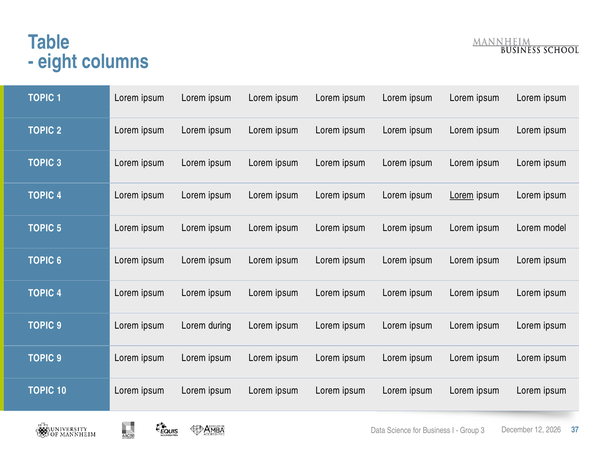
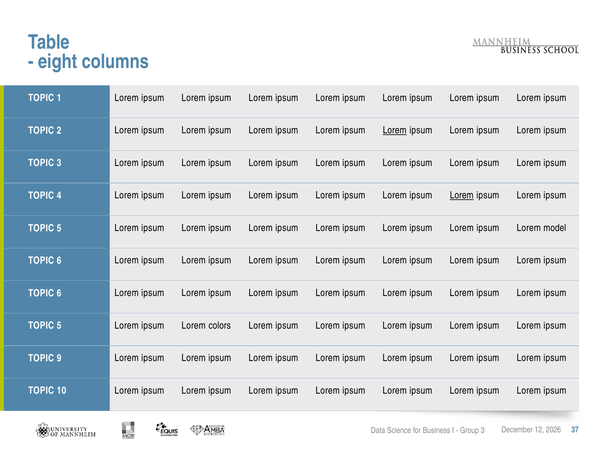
Lorem underline: none -> present (395, 130)
4: 4 -> 6 (59, 293)
9: 9 -> 5 (59, 325)
during: during -> colors (220, 325)
